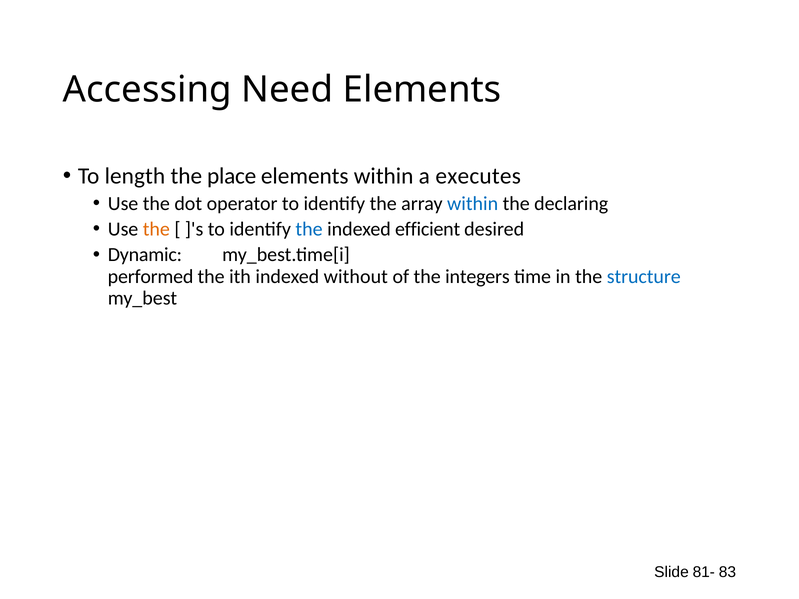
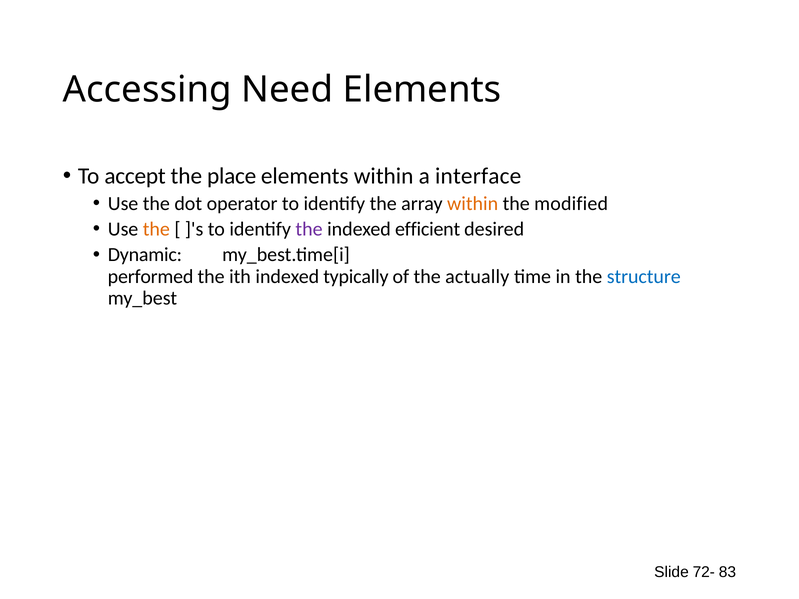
length: length -> accept (135, 176)
executes: executes -> interface (478, 176)
within colour: blue -> orange (473, 204)
declaring: declaring -> modified (571, 204)
the colour: blue -> purple (309, 229)
without: without -> typically (356, 277)
integers: integers -> actually (477, 277)
81-: 81- -> 72- (704, 572)
